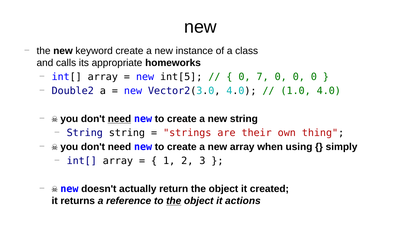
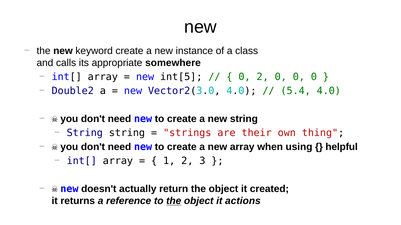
homeworks: homeworks -> somewhere (173, 63)
0 7: 7 -> 2 (263, 77)
1.0: 1.0 -> 5.4 (296, 91)
need underline: present -> none (119, 119)
simply: simply -> helpful (342, 147)
